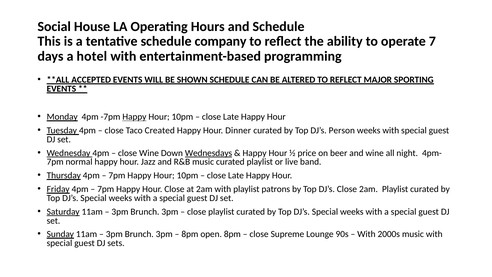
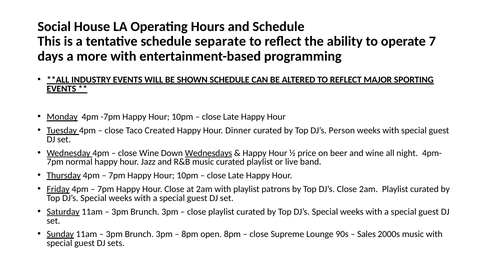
company: company -> separate (220, 41)
hotel: hotel -> more (92, 56)
ACCEPTED: ACCEPTED -> INDUSTRY (91, 80)
Happy underline: present -> none (134, 117)
With: With -> Sales (366, 234)
